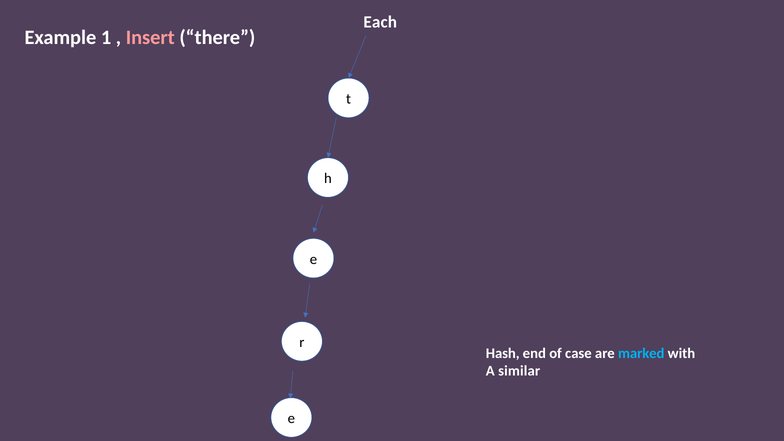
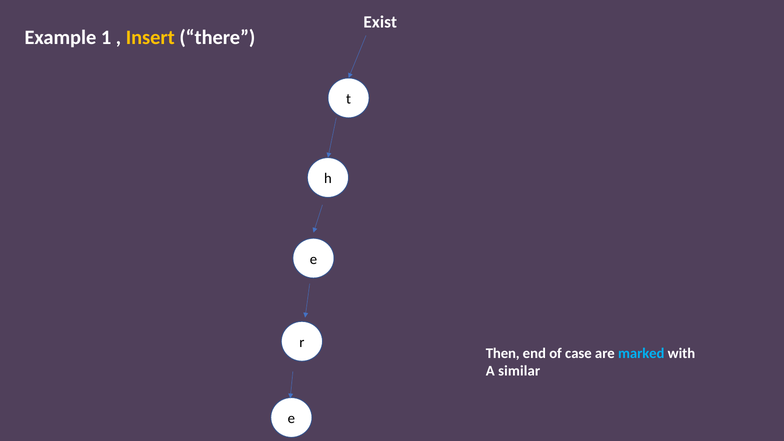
Each: Each -> Exist (380, 22)
Insert colour: pink -> yellow (150, 38)
Hash: Hash -> Then (503, 353)
